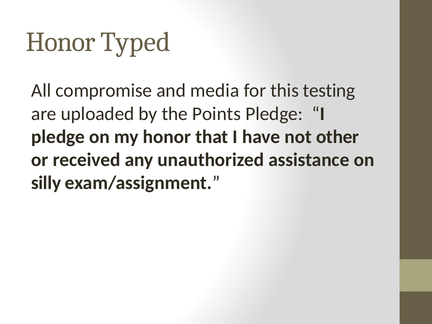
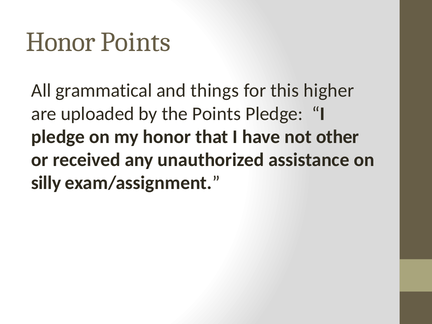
Honor Typed: Typed -> Points (136, 42)
compromise: compromise -> grammatical (104, 91)
media: media -> things (215, 91)
testing: testing -> higher (329, 91)
